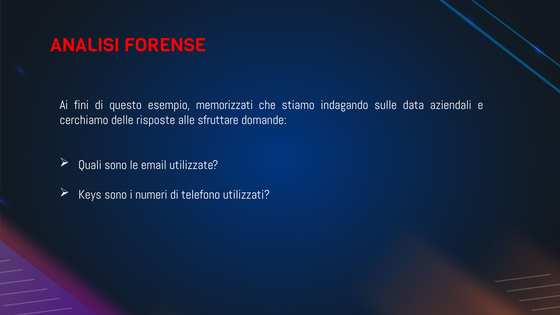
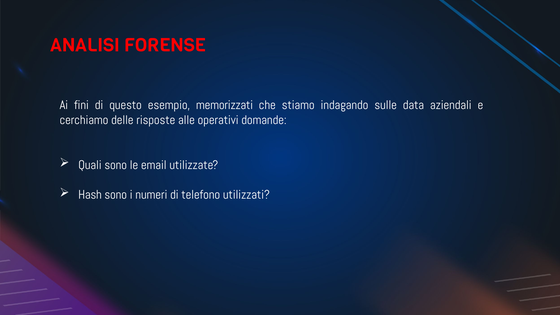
sfruttare: sfruttare -> operativi (218, 120)
Keys: Keys -> Hash (90, 195)
